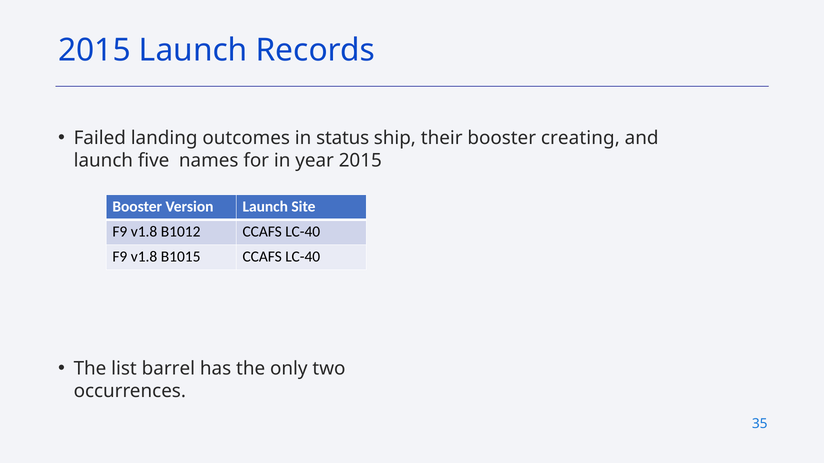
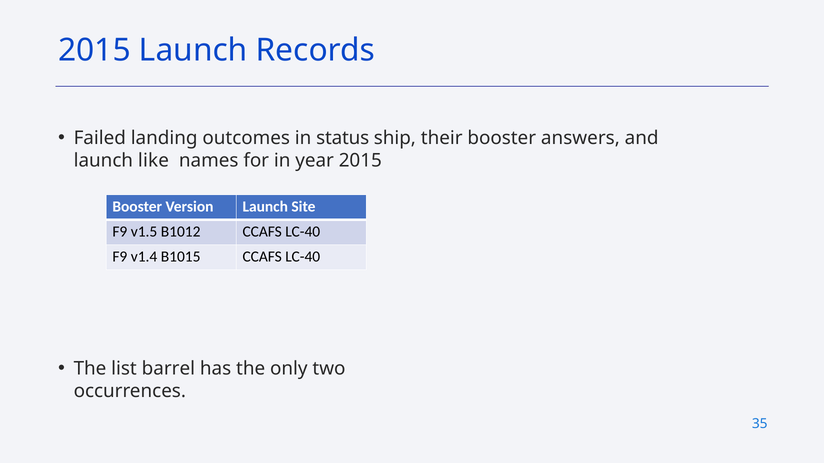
creating: creating -> answers (580, 138)
five: five -> like (153, 161)
v1.8: v1.8 -> v1.5 (144, 232)
v1.8: v1.8 -> v1.4 (144, 257)
